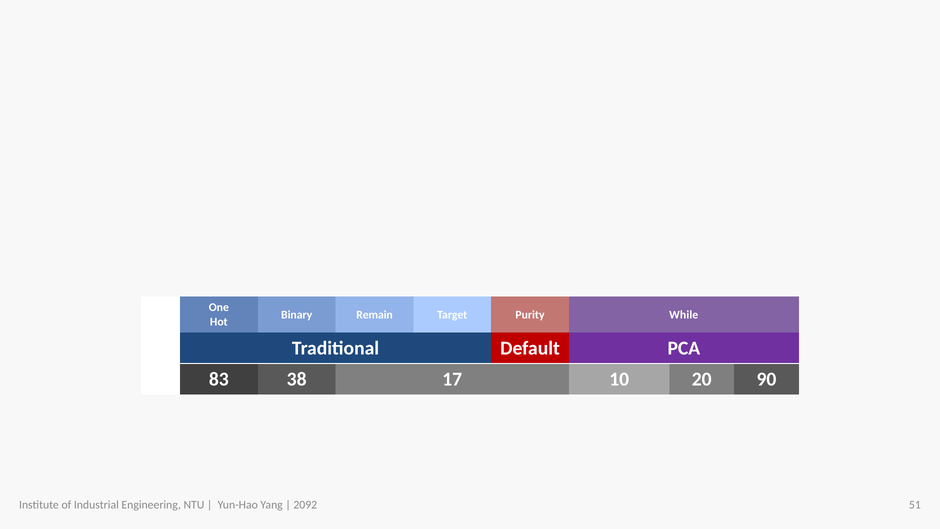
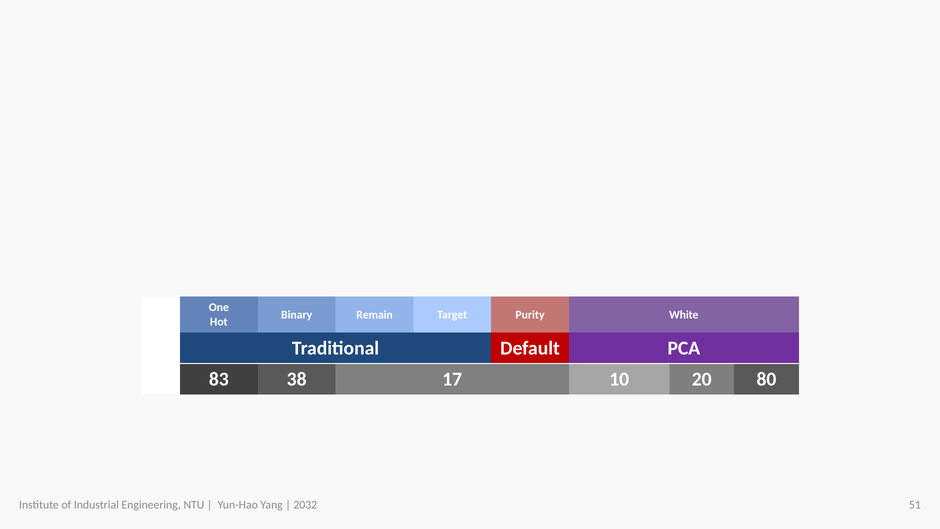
While: While -> White (684, 314)
90: 90 -> 80 (766, 379)
2092: 2092 -> 2032 (305, 505)
